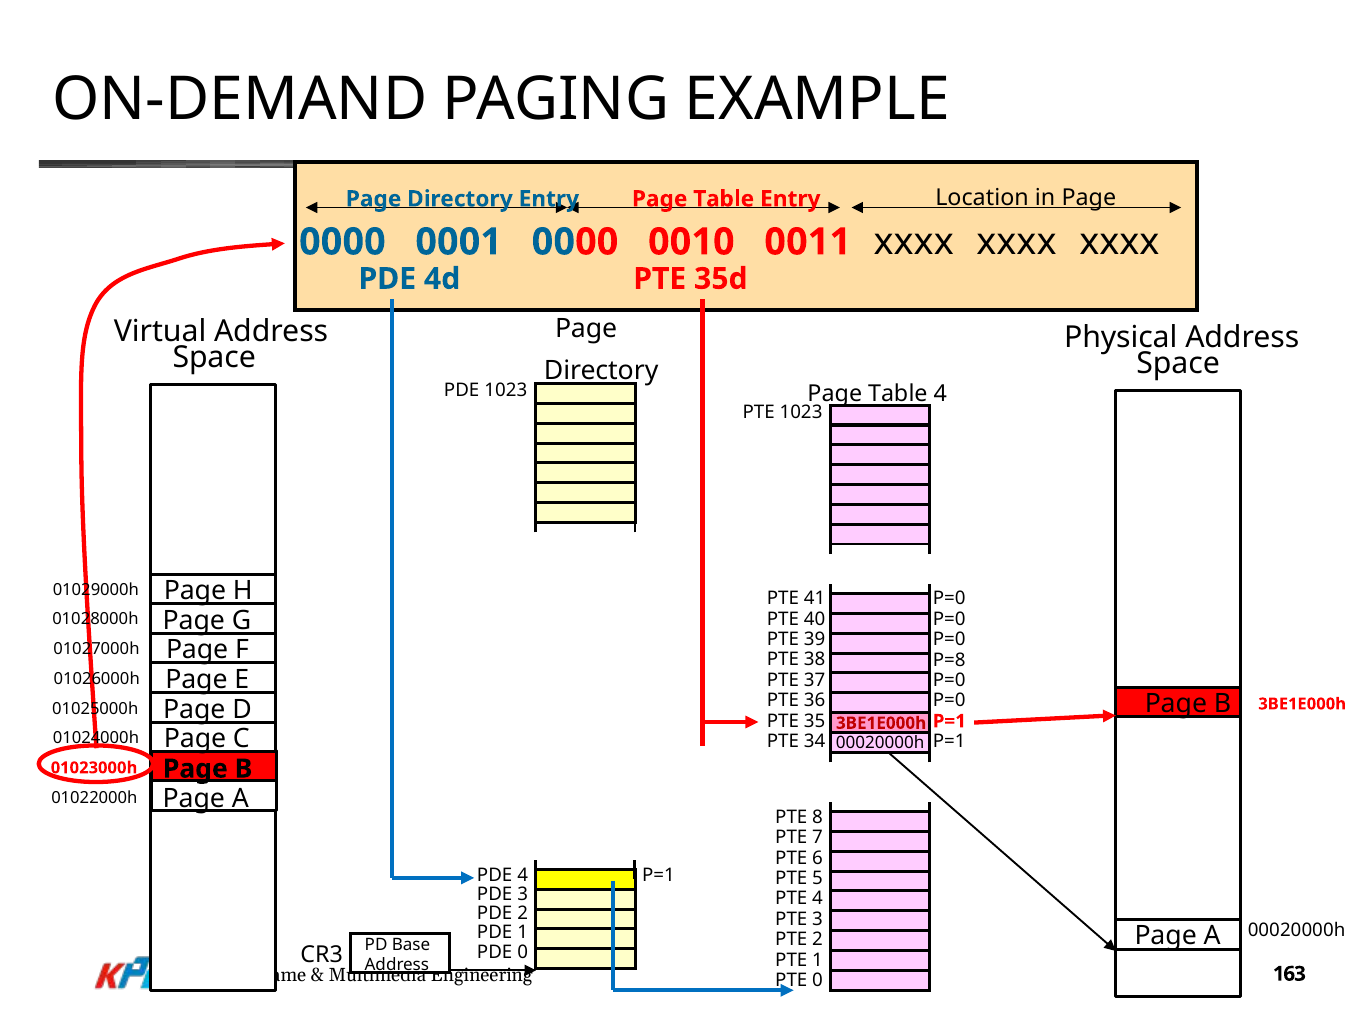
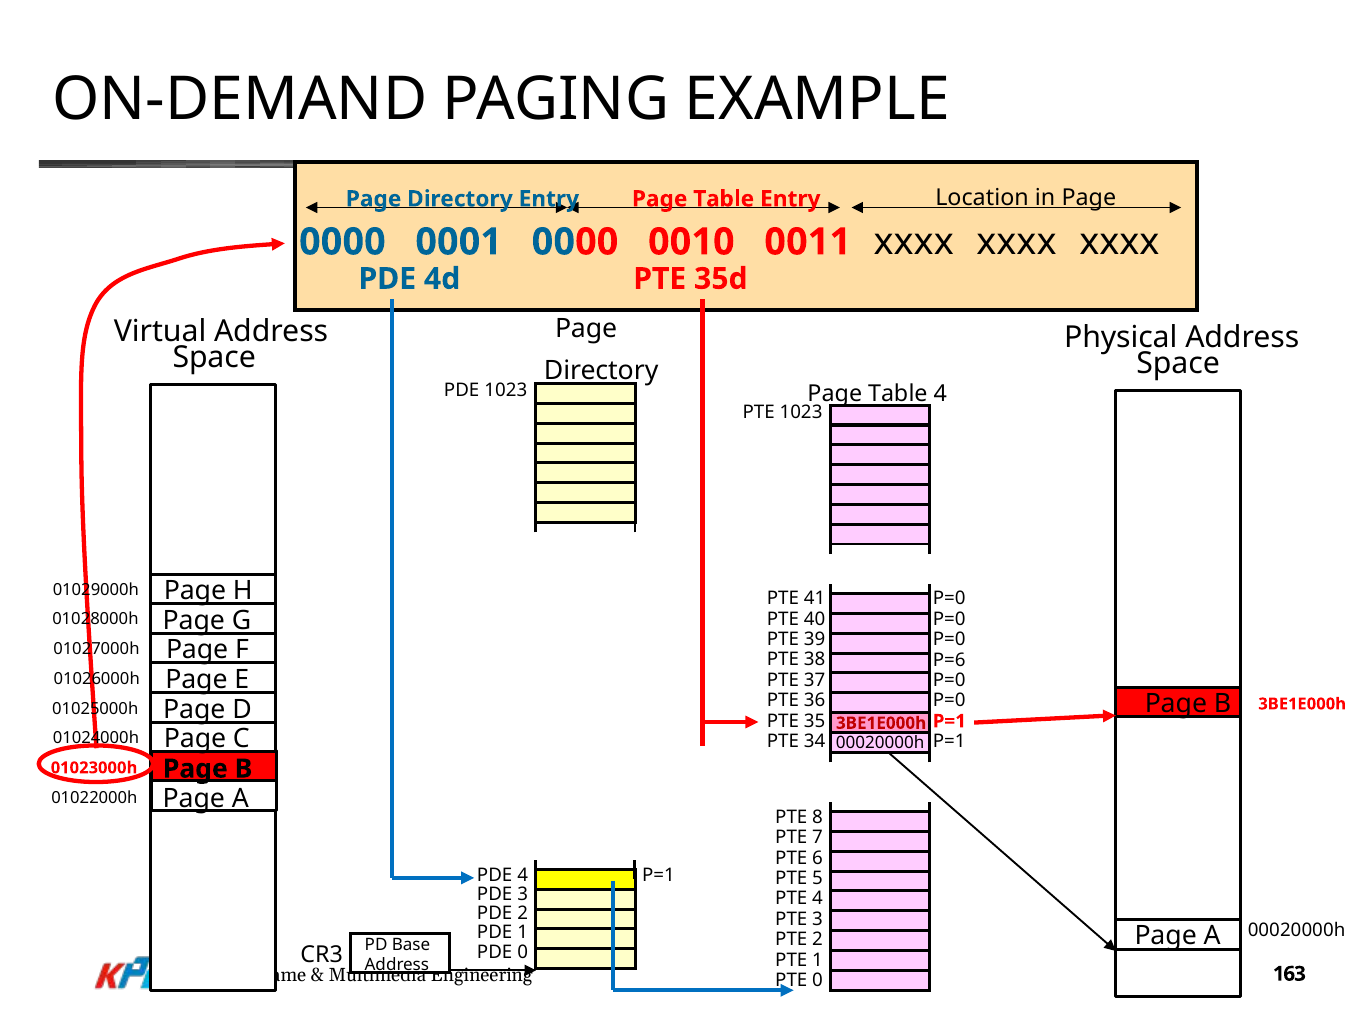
P=8: P=8 -> P=6 (949, 660)
